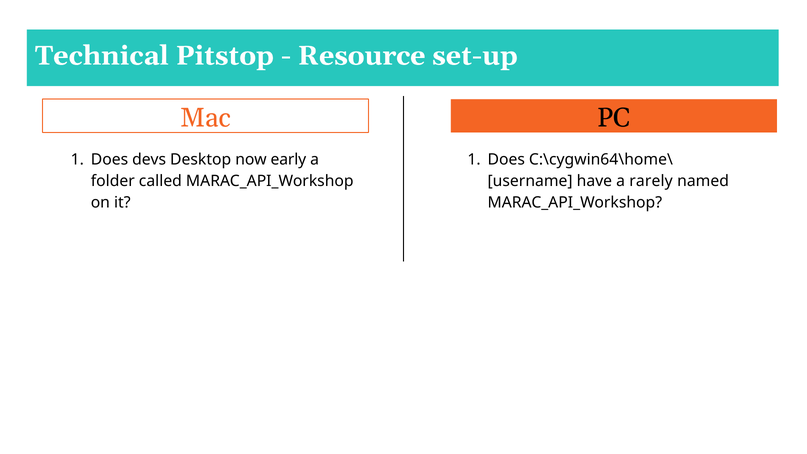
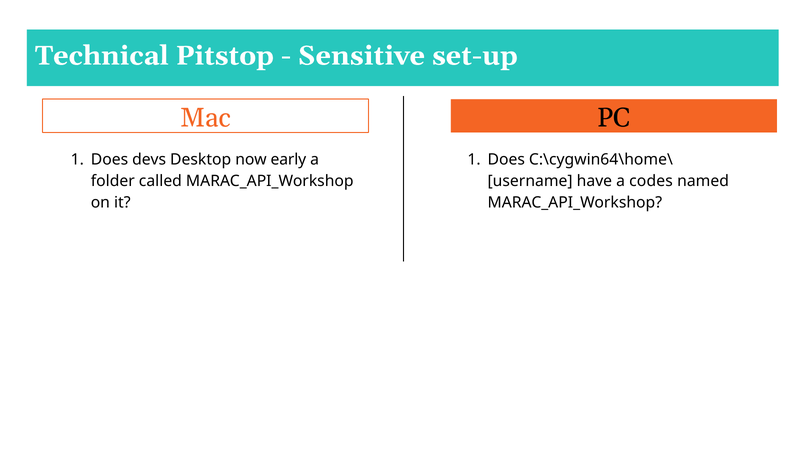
Resource: Resource -> Sensitive (361, 56)
rarely: rarely -> codes (651, 181)
